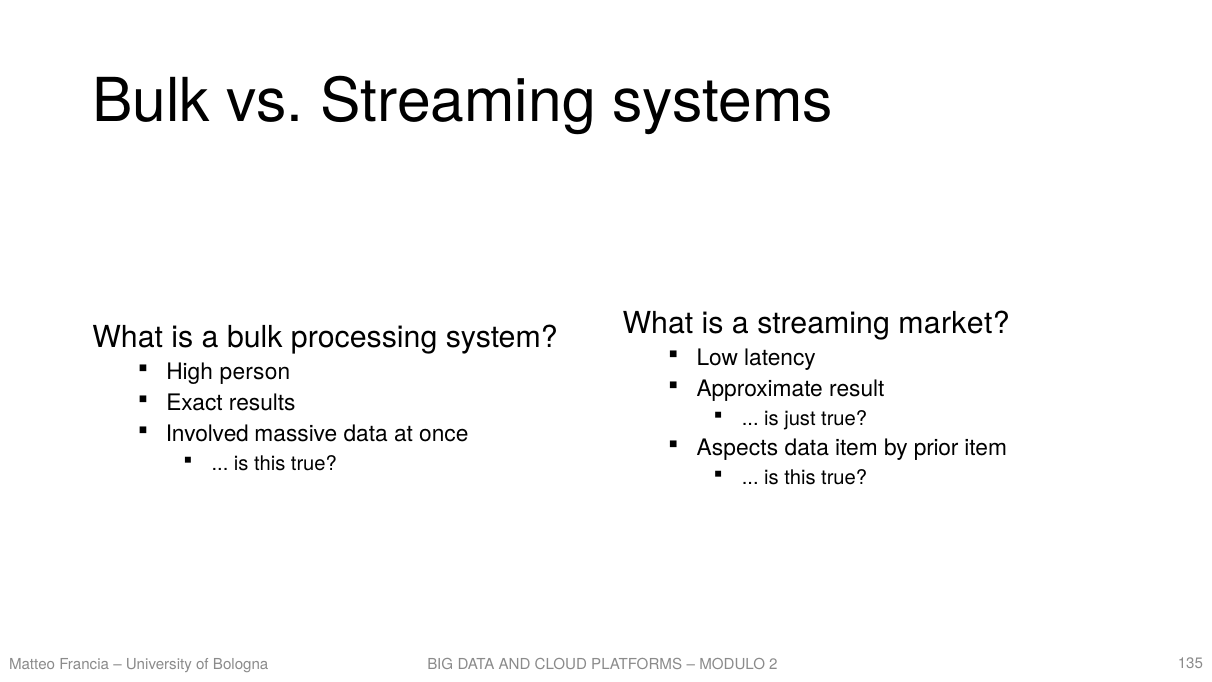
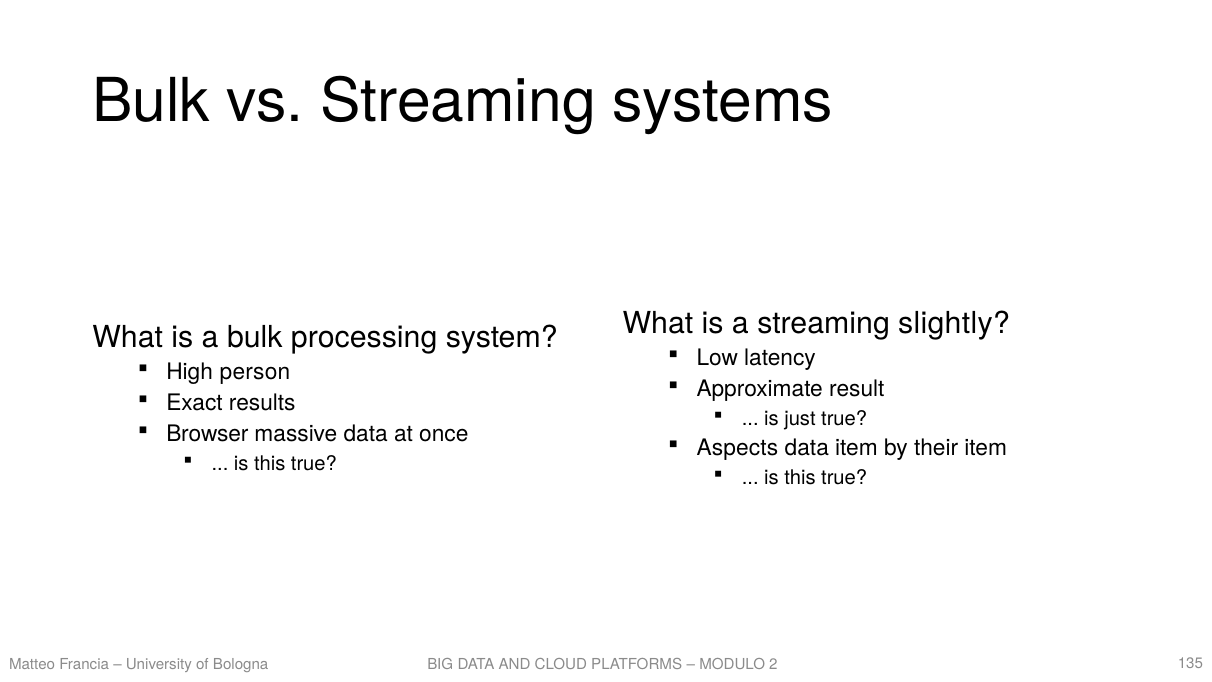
market: market -> slightly (954, 323)
Involved: Involved -> Browser (207, 434)
prior: prior -> their (936, 448)
